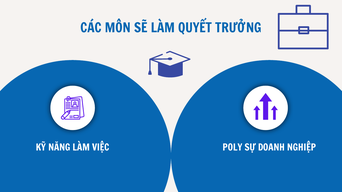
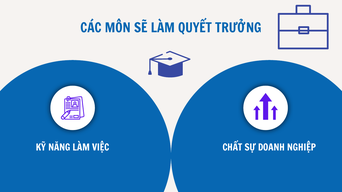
POLY: POLY -> CHẤT (233, 148)
